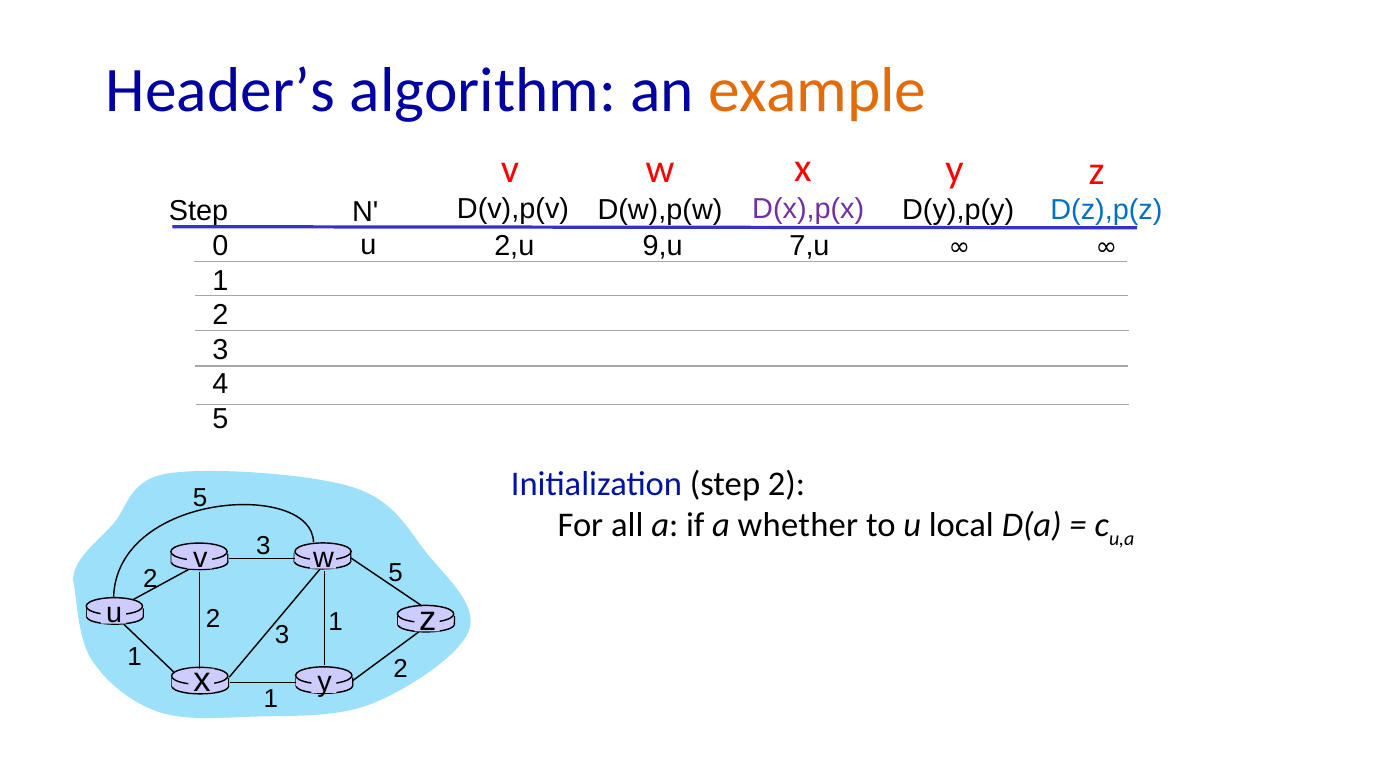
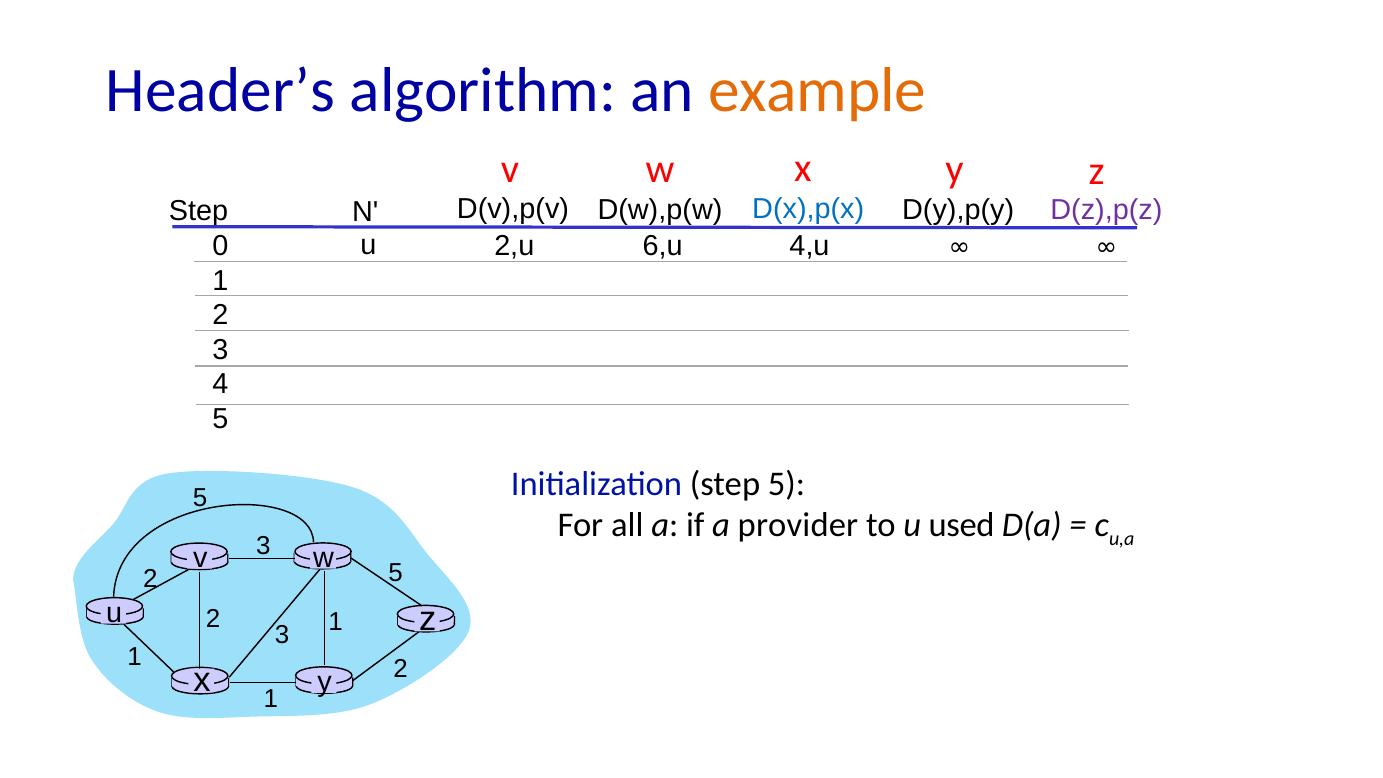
D(x),p(x colour: purple -> blue (808, 209)
D(z),p(z colour: blue -> purple (1106, 210)
9,u: 9,u -> 6,u (663, 246)
7,u: 7,u -> 4,u (809, 246)
step 2: 2 -> 5 (787, 484)
whether: whether -> provider (798, 525)
local: local -> used (962, 525)
